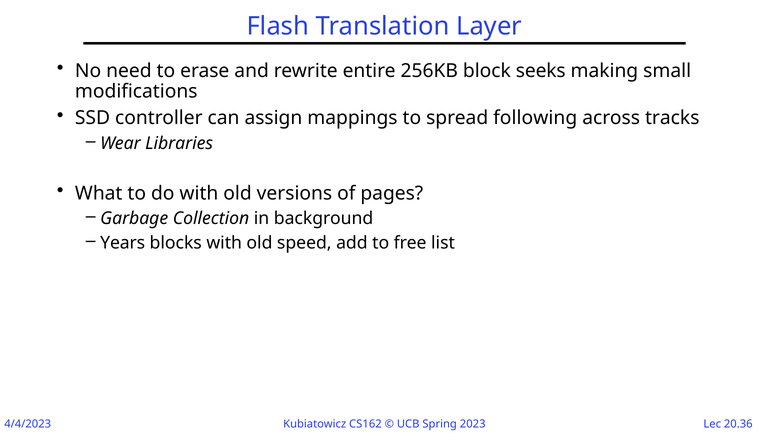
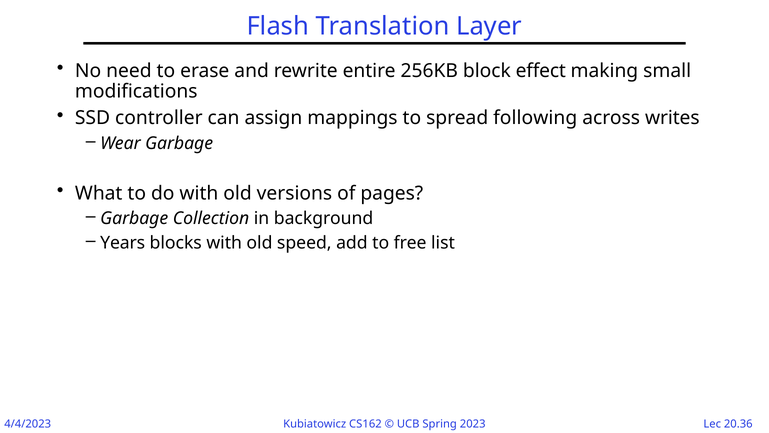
seeks: seeks -> effect (541, 71)
tracks: tracks -> writes (672, 118)
Wear Libraries: Libraries -> Garbage (179, 143)
